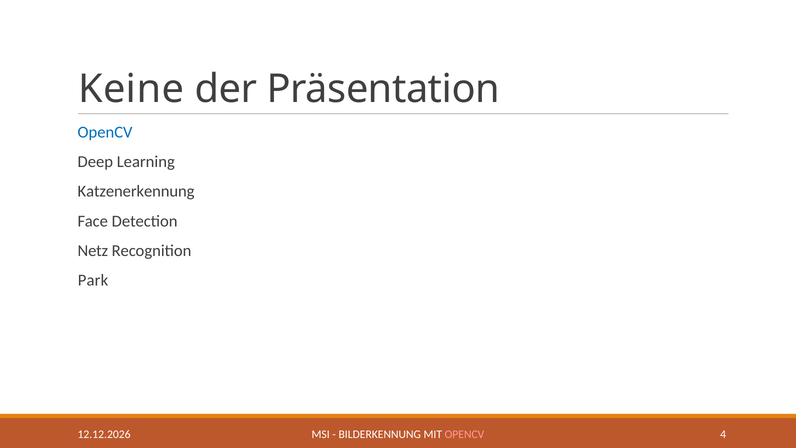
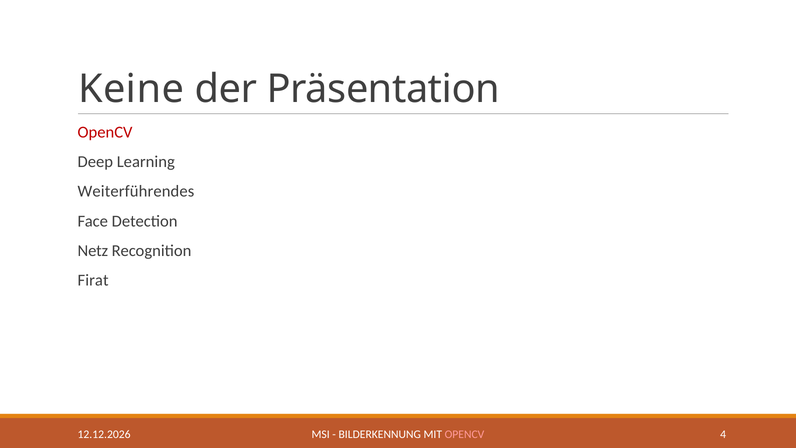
OpenCV colour: blue -> red (105, 132)
Katzenerkennung: Katzenerkennung -> Weiterführendes (136, 191)
Park: Park -> Firat (93, 280)
